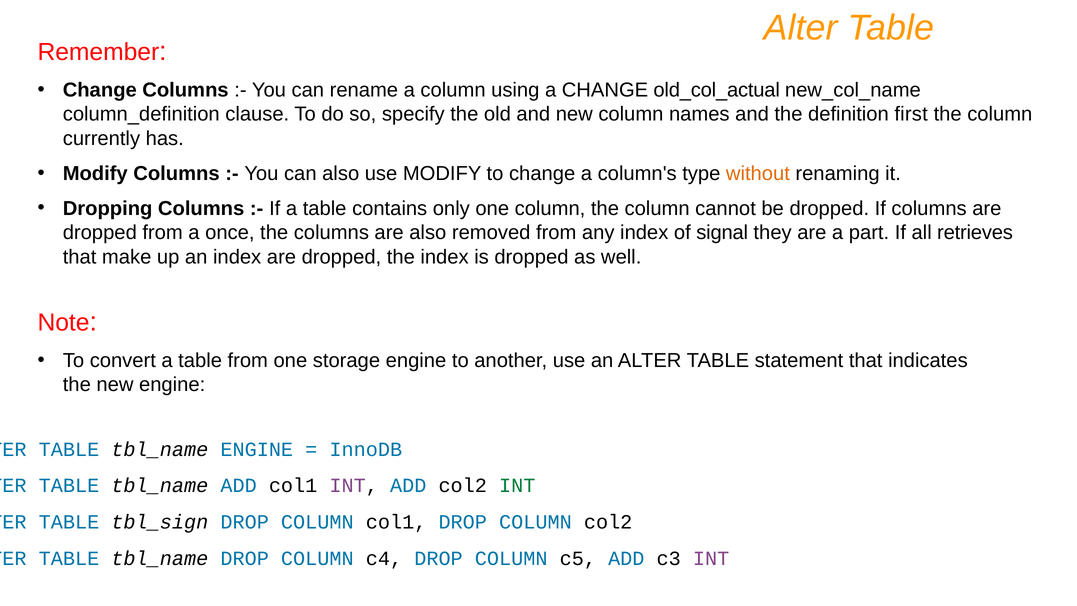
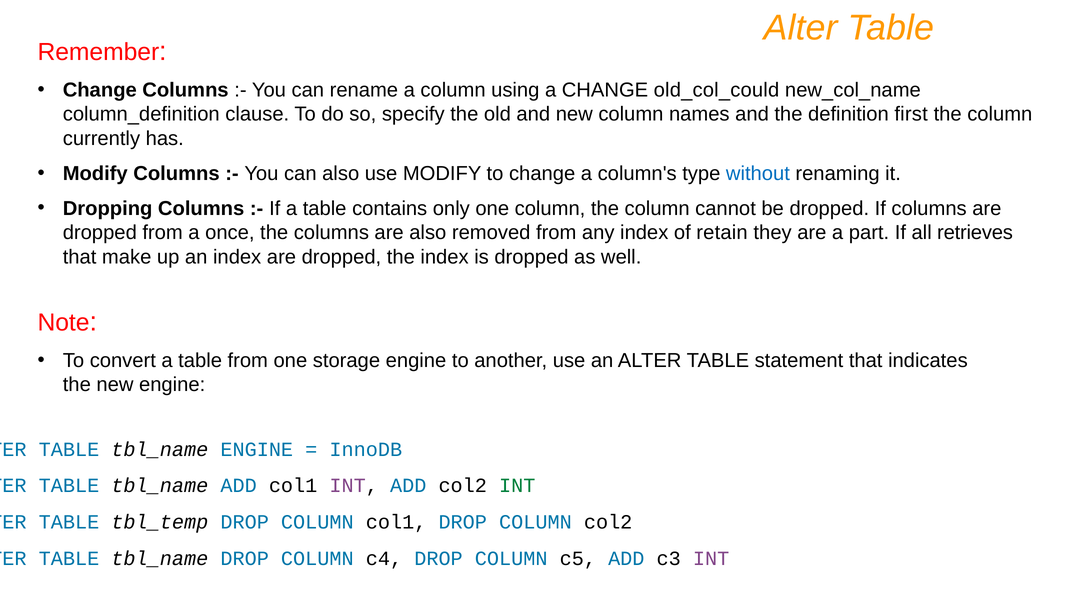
old_col_actual: old_col_actual -> old_col_could (716, 90)
without colour: orange -> blue (758, 173)
signal: signal -> retain (722, 233)
tbl_sign: tbl_sign -> tbl_temp (160, 522)
